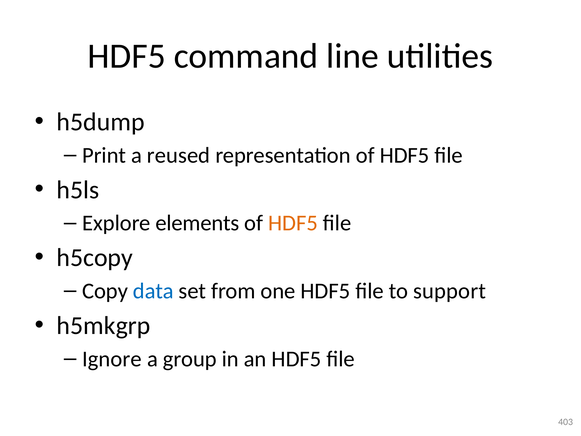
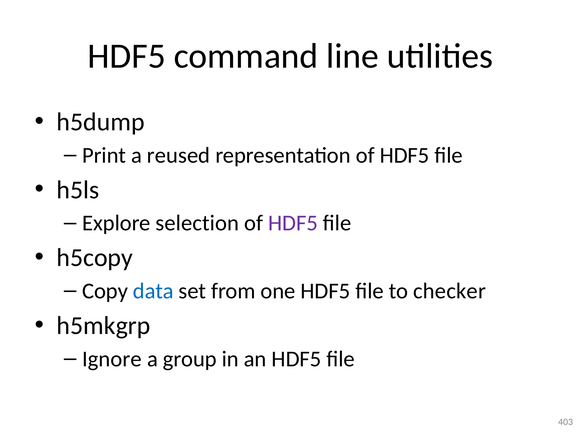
elements: elements -> selection (197, 223)
HDF5 colour: orange -> purple (293, 223)
support: support -> checker (450, 291)
